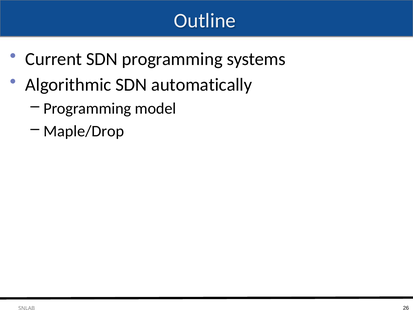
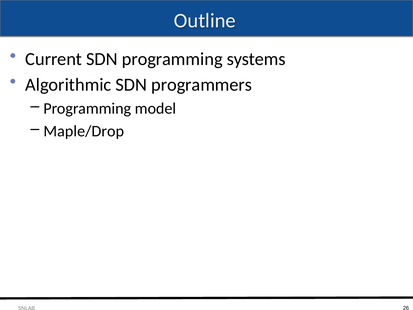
automatically: automatically -> programmers (202, 85)
